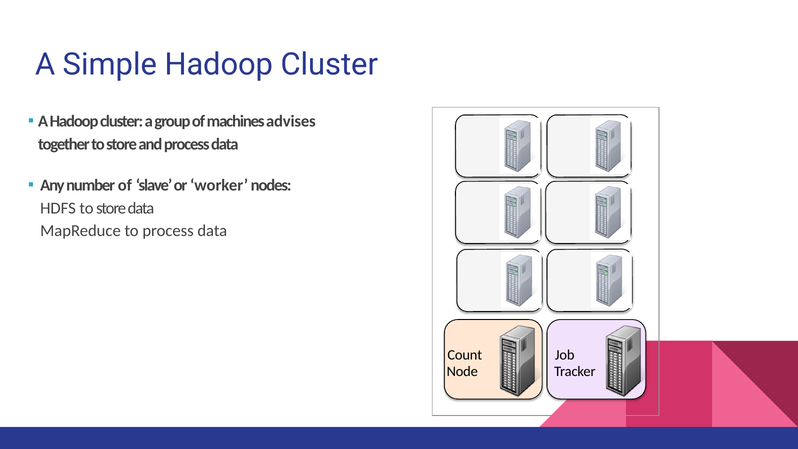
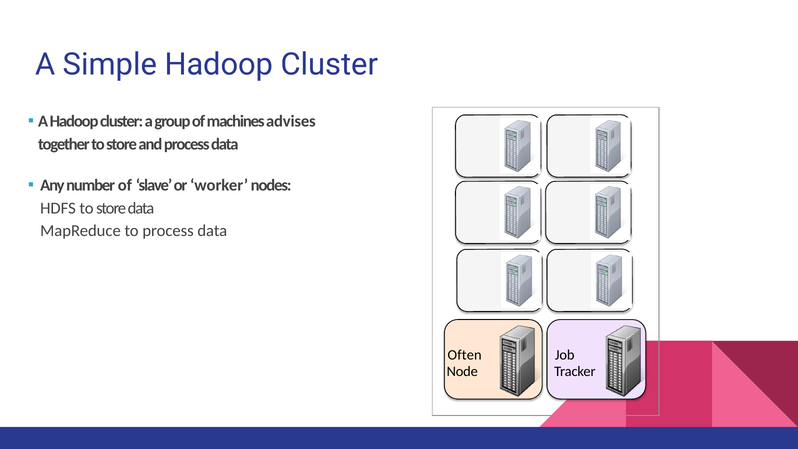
Count: Count -> Often (465, 355)
